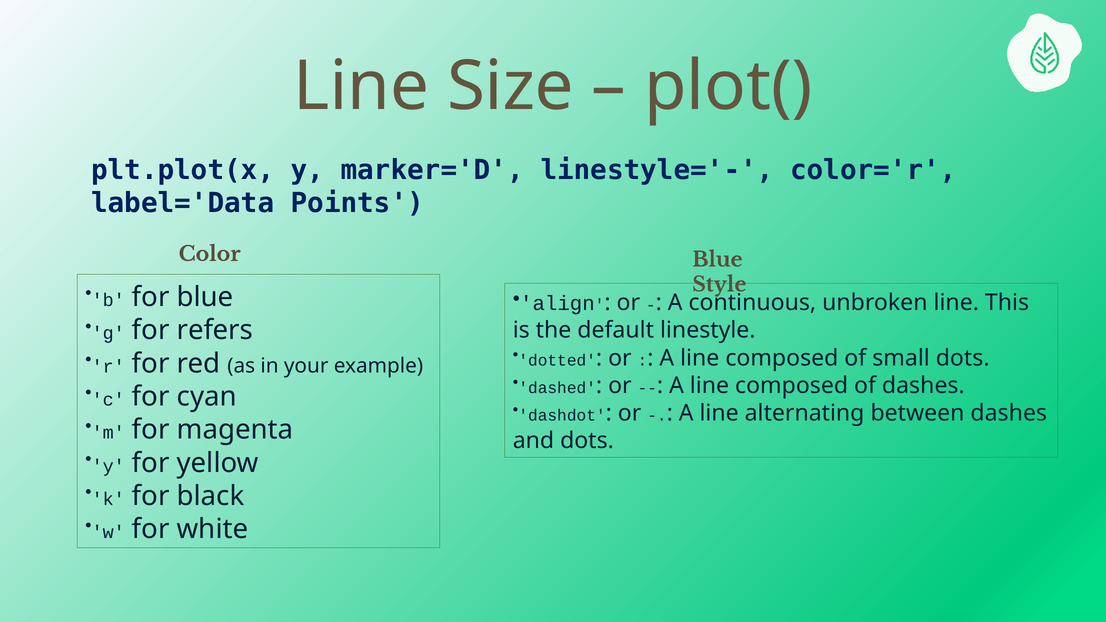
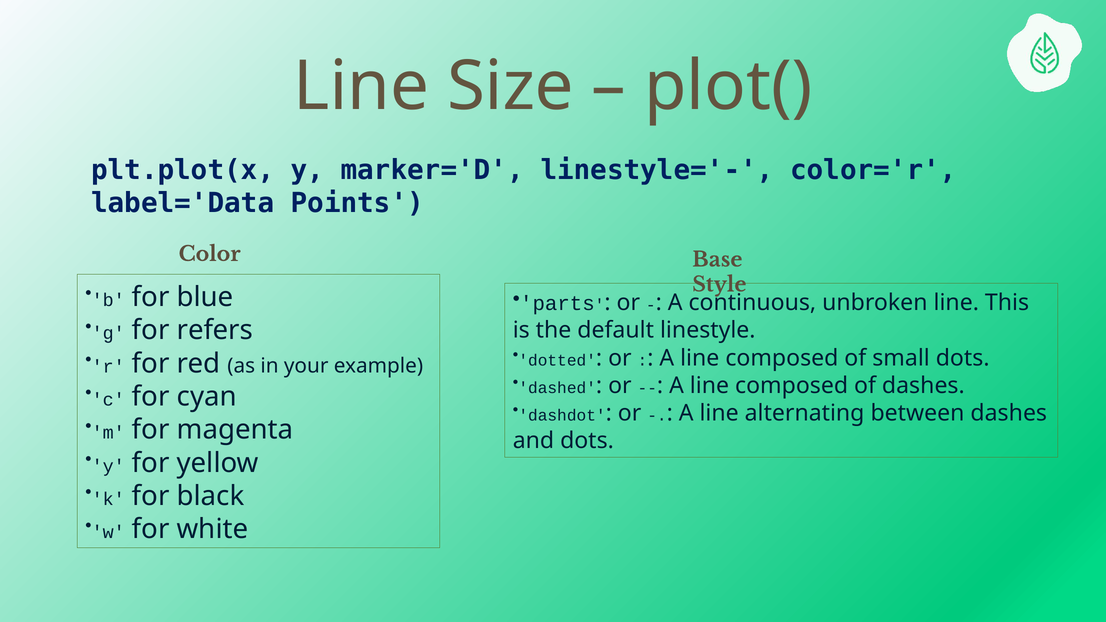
Color Blue: Blue -> Base (717, 260)
align: align -> parts (557, 303)
